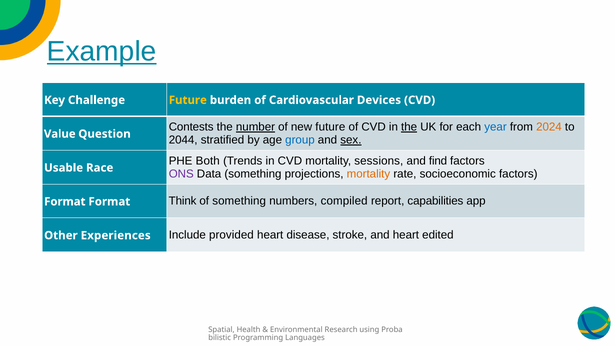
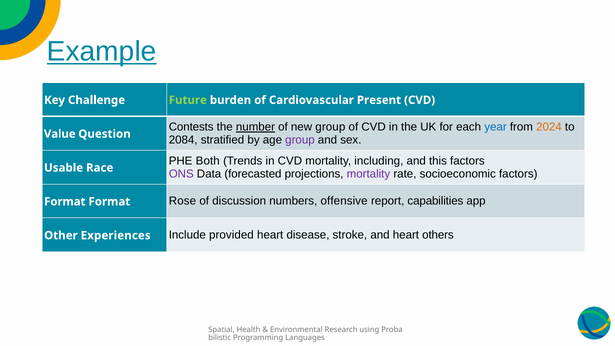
Future colour: yellow -> light green (188, 100)
Devices: Devices -> Present (379, 100)
new future: future -> group (330, 127)
the underline: present -> none (409, 127)
2044: 2044 -> 2084 (183, 140)
group colour: blue -> purple (300, 140)
sex underline: present -> none (351, 140)
sessions: sessions -> including (379, 161)
find: find -> this (438, 161)
Data something: something -> forecasted (253, 174)
mortality colour: orange -> purple (368, 174)
Think: Think -> Rose (182, 201)
of something: something -> discussion (239, 201)
compiled: compiled -> offensive (344, 201)
edited: edited -> others (438, 235)
